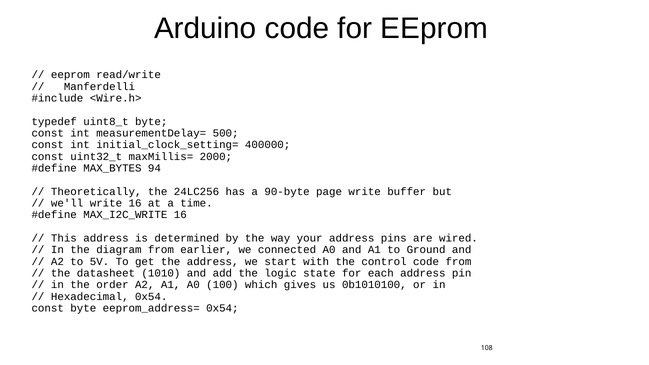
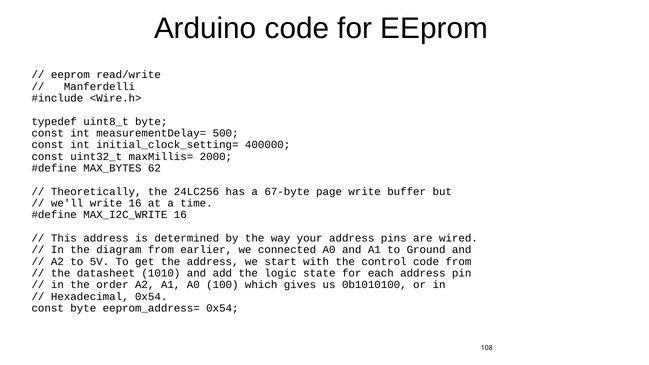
94: 94 -> 62 (154, 168)
90-byte: 90-byte -> 67-byte (287, 192)
